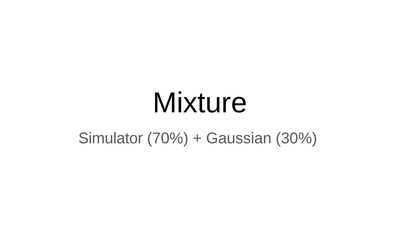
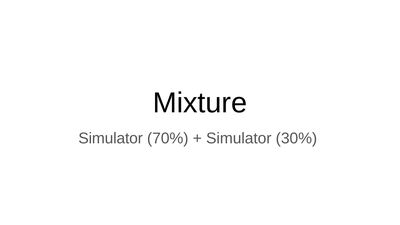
Gaussian: Gaussian -> Simulator (239, 138)
